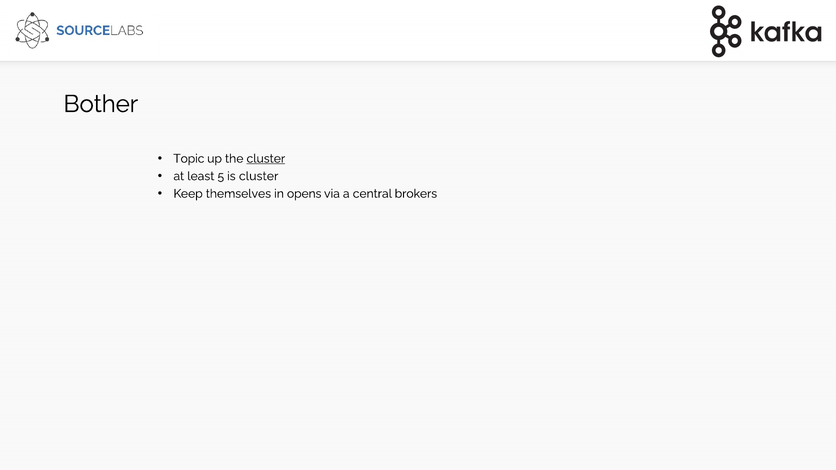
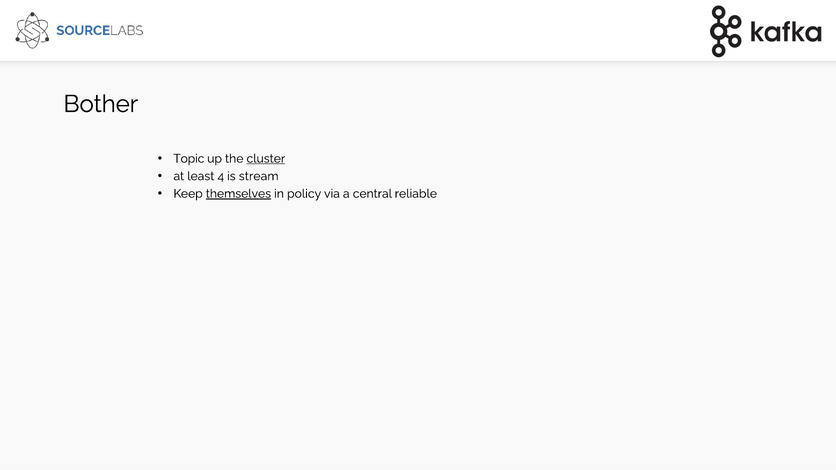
5: 5 -> 4 (221, 176)
is cluster: cluster -> stream (259, 176)
themselves underline: none -> present (238, 194)
opens: opens -> policy (304, 194)
brokers: brokers -> reliable (416, 194)
